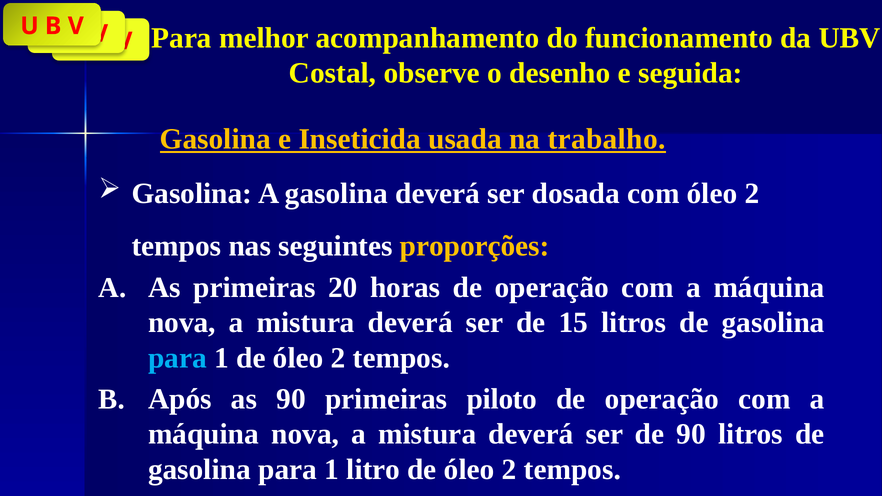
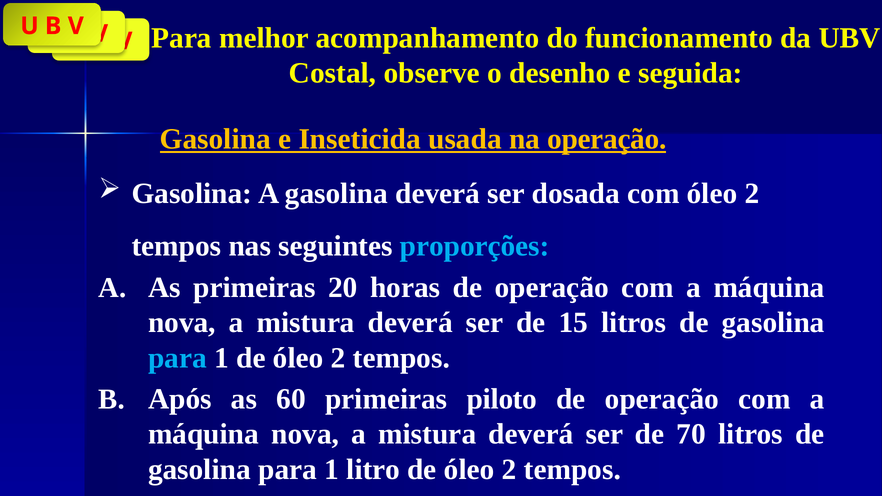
na trabalho: trabalho -> operação (607, 139)
proporções colour: yellow -> light blue (475, 246)
as 90: 90 -> 60 (291, 399)
de 90: 90 -> 70 (691, 434)
